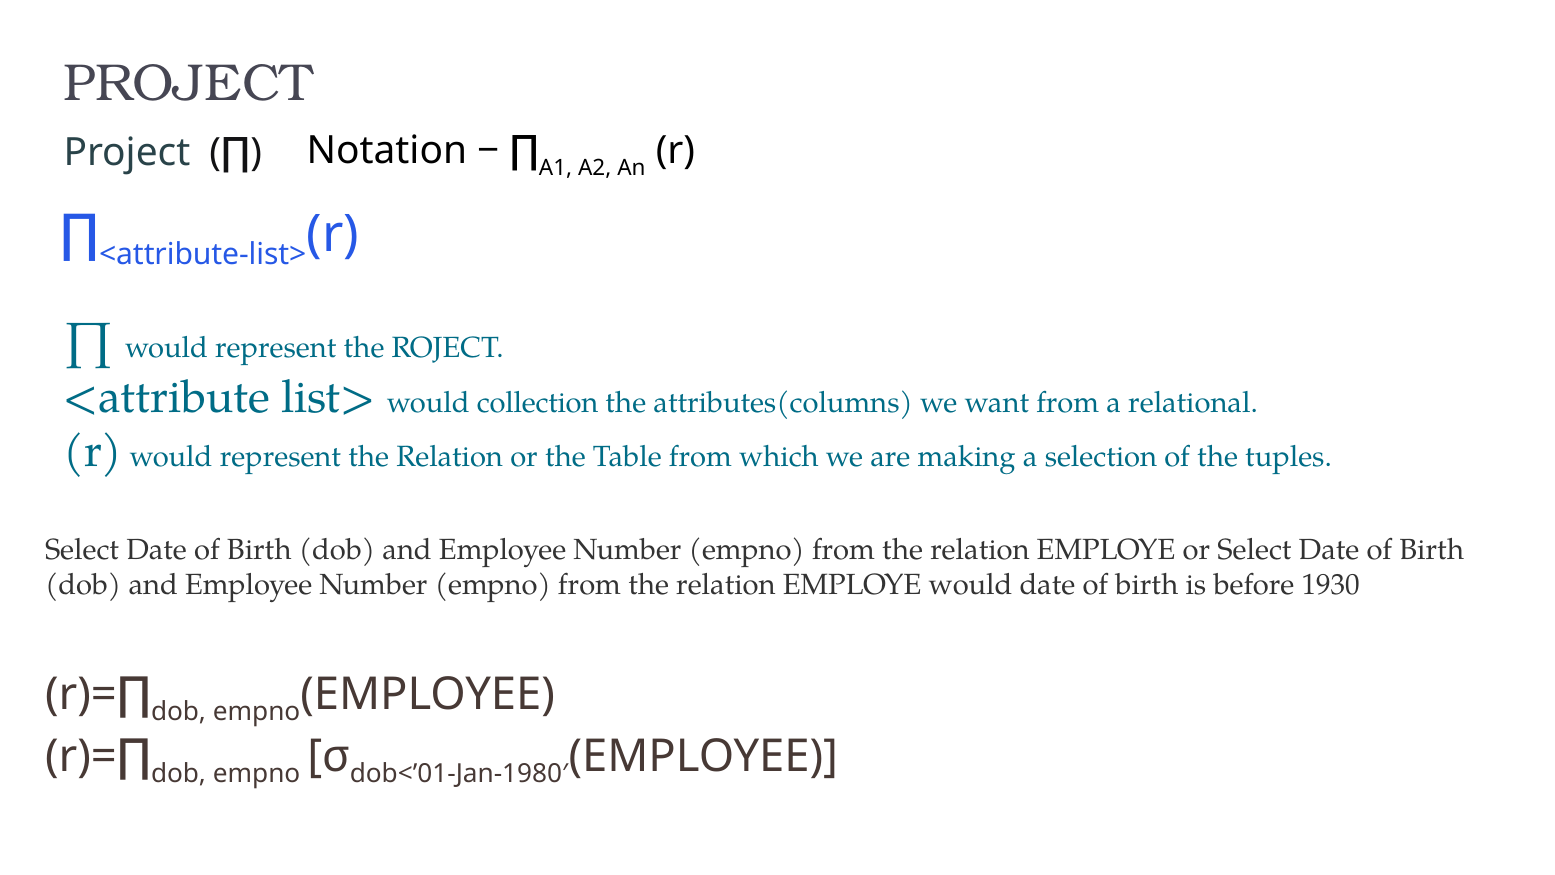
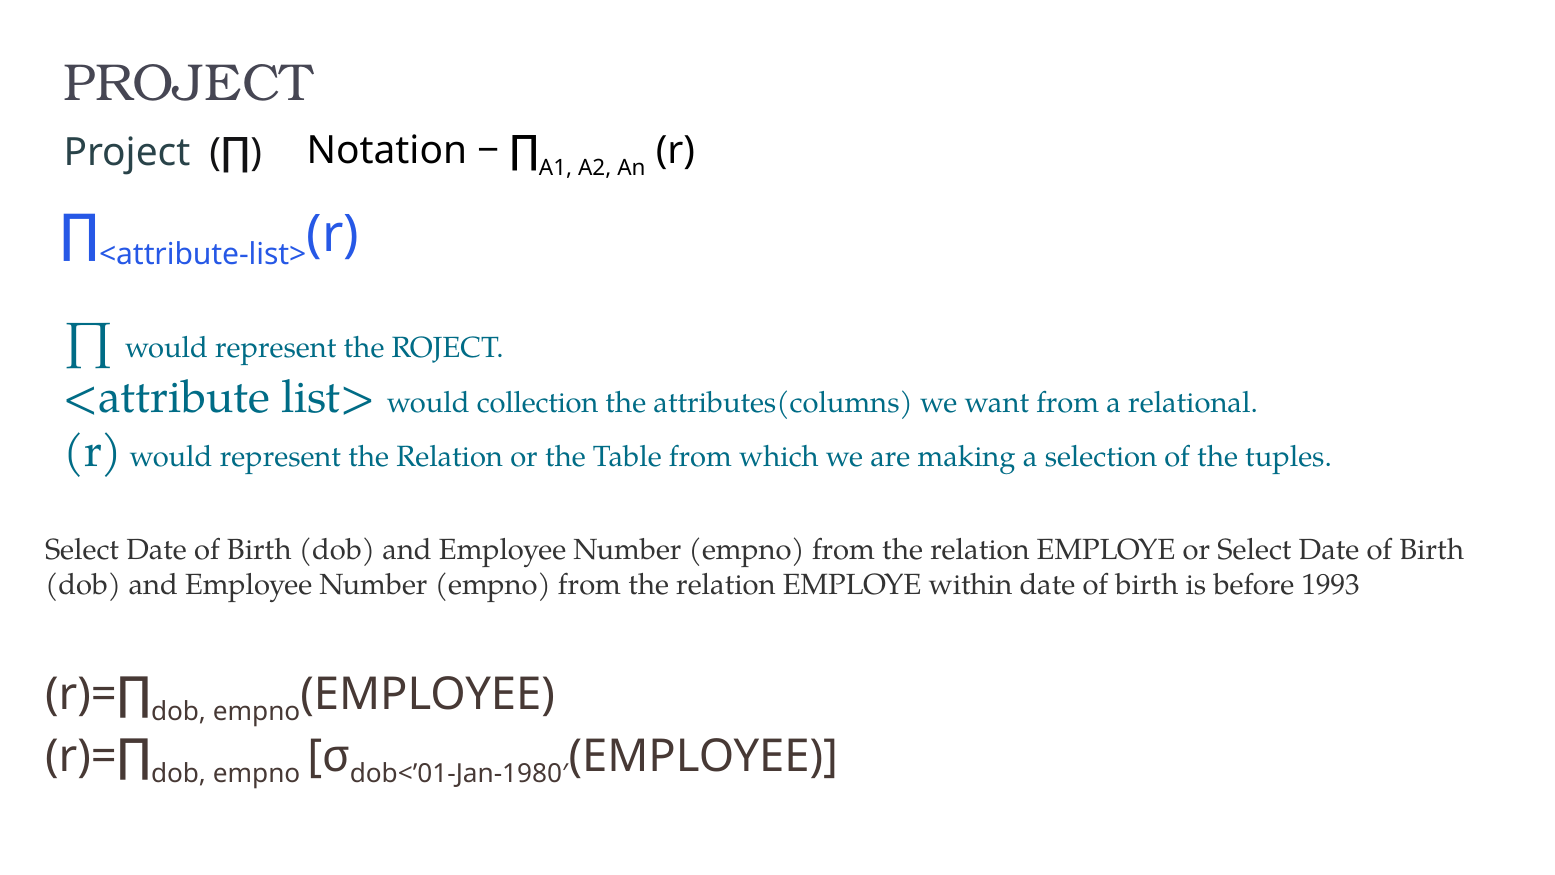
EMPLOYE would: would -> within (971, 585)
1930: 1930 -> 1993 (1331, 585)
